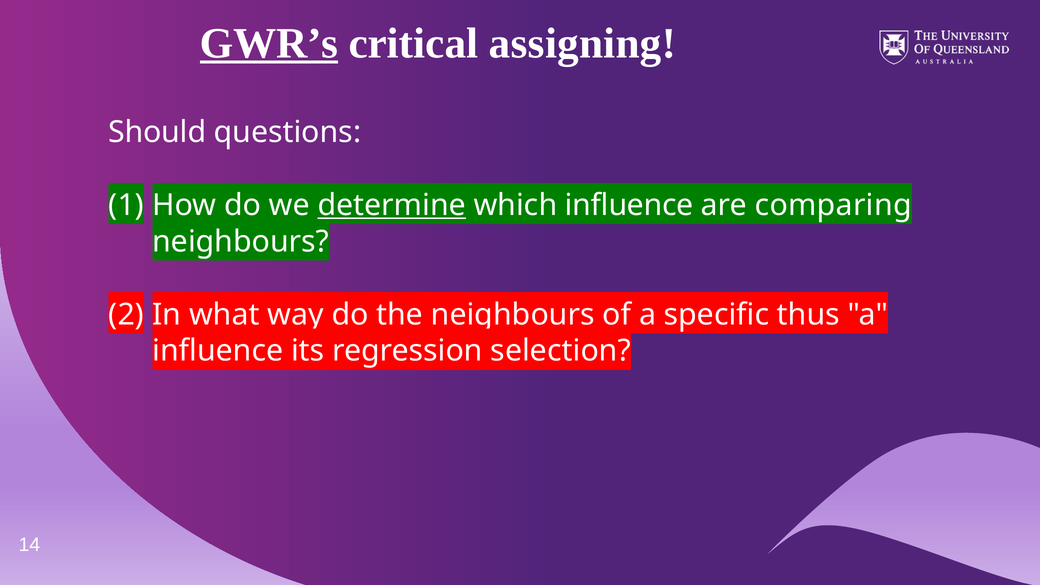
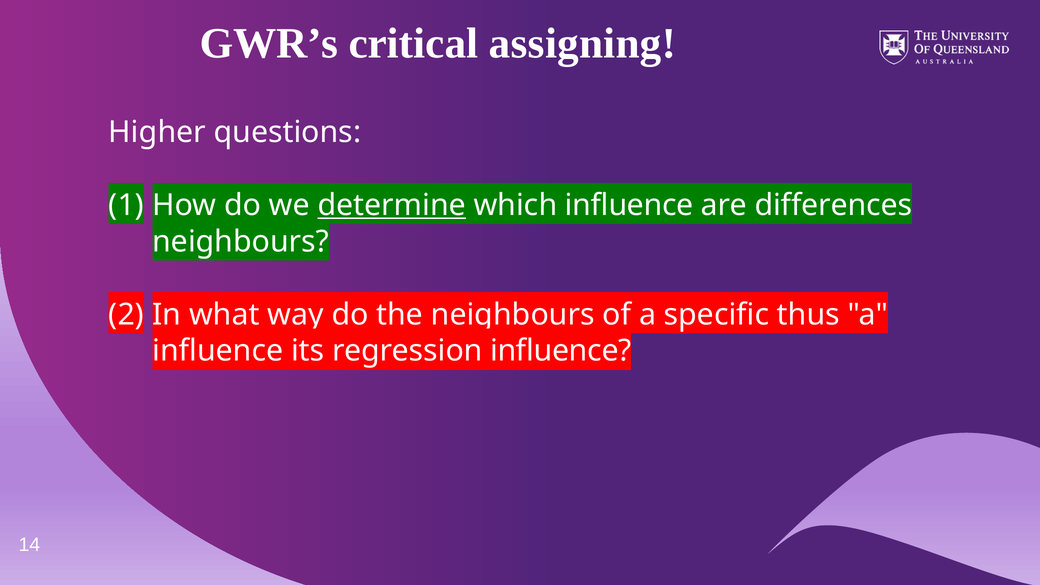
GWR’s underline: present -> none (269, 43)
Should: Should -> Higher (157, 132)
comparing: comparing -> differences (833, 205)
regression selection: selection -> influence (561, 351)
